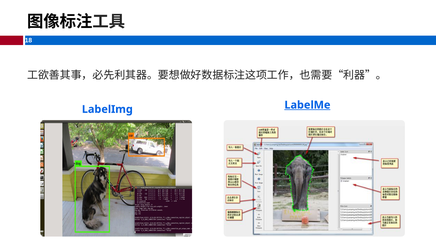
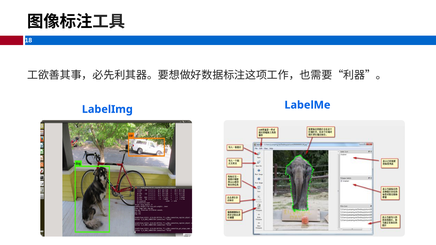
LabelMe underline: present -> none (307, 105)
